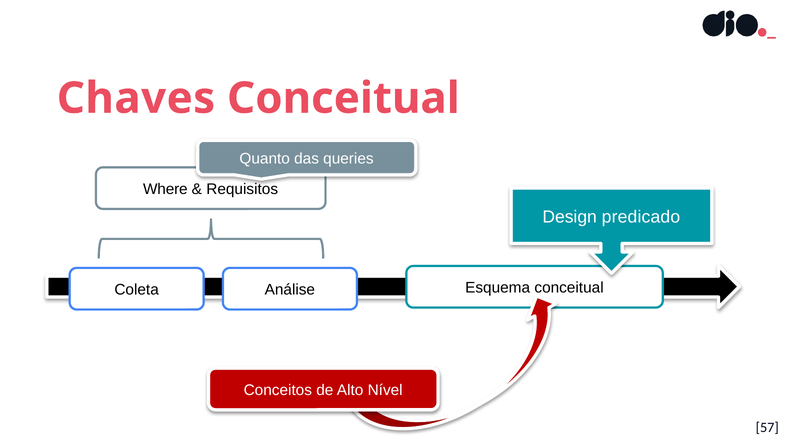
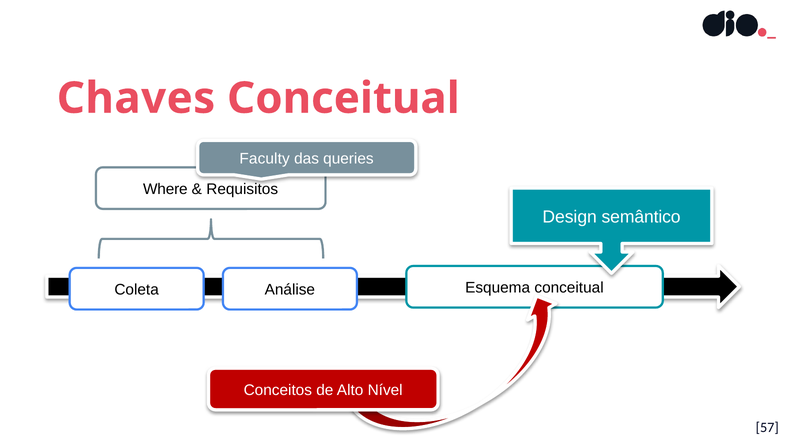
Quanto: Quanto -> Faculty (265, 159)
predicado: predicado -> semântico (641, 217)
